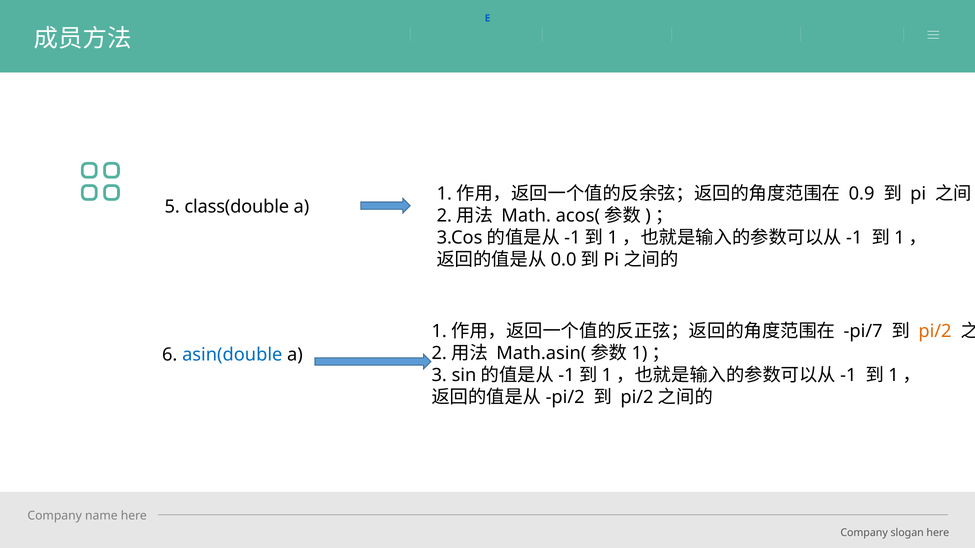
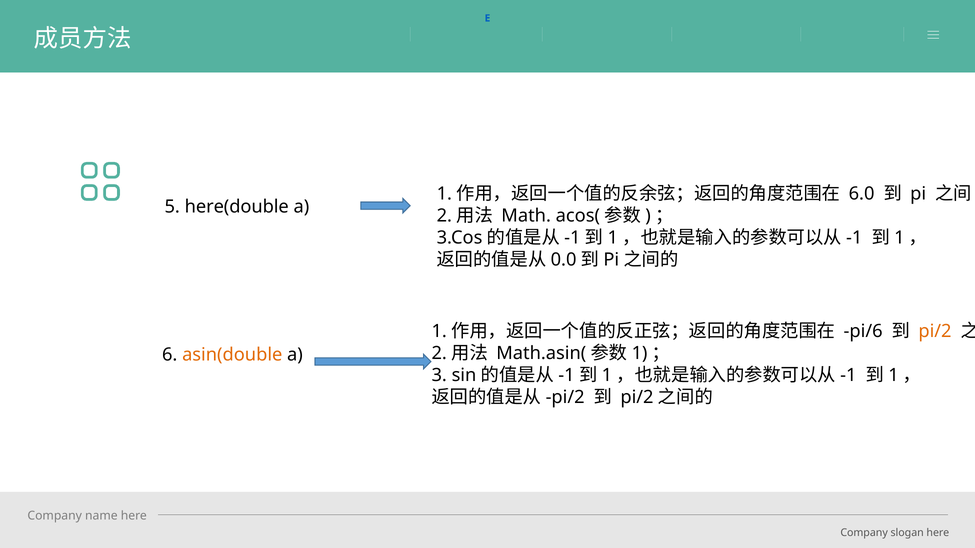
0.9: 0.9 -> 6.0 (862, 194)
class(double: class(double -> here(double (237, 207)
pi/7: pi/7 -> pi/6 (863, 332)
asin(double colour: blue -> orange (232, 355)
